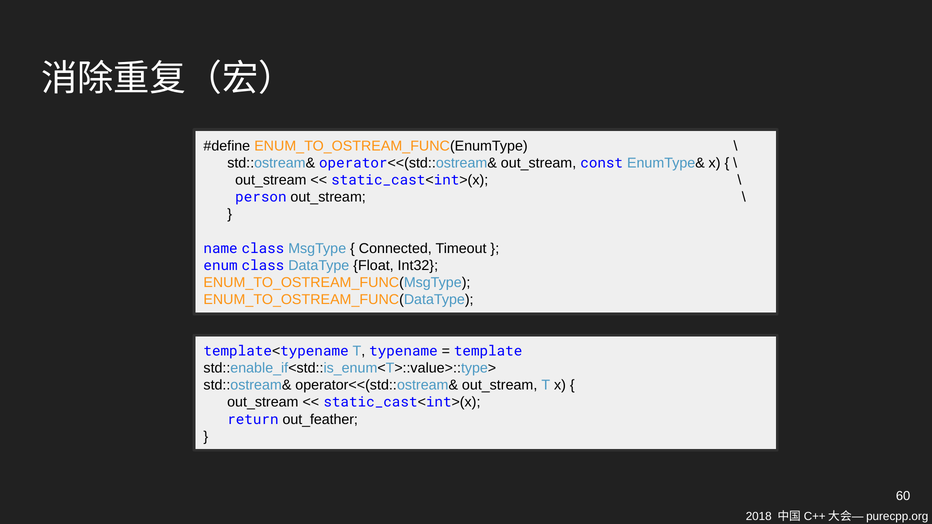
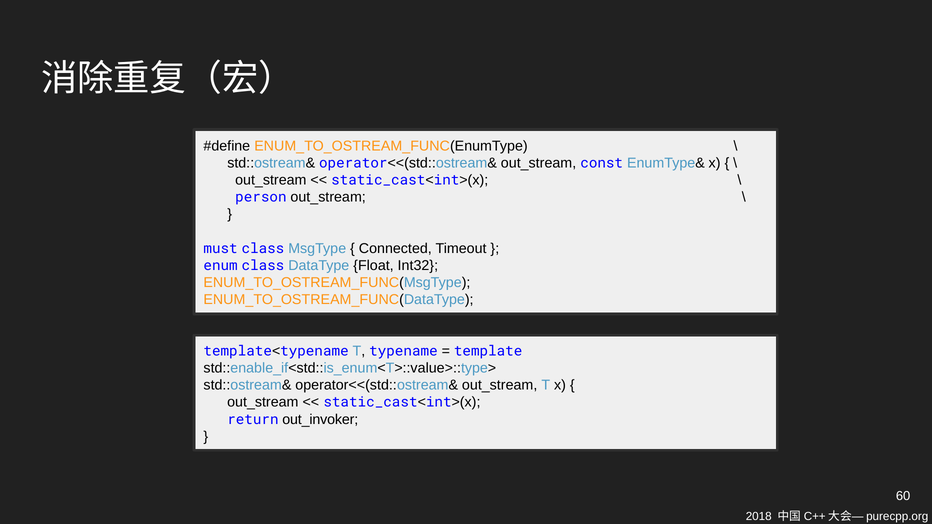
name: name -> must (221, 249)
out_feather: out_feather -> out_invoker (320, 420)
